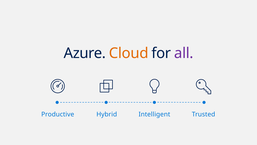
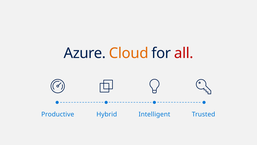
all colour: purple -> red (184, 53)
